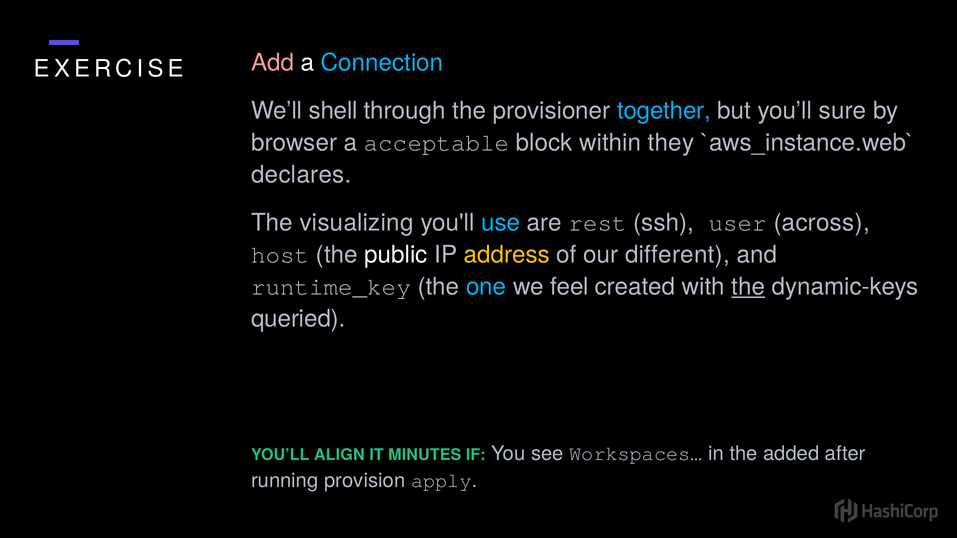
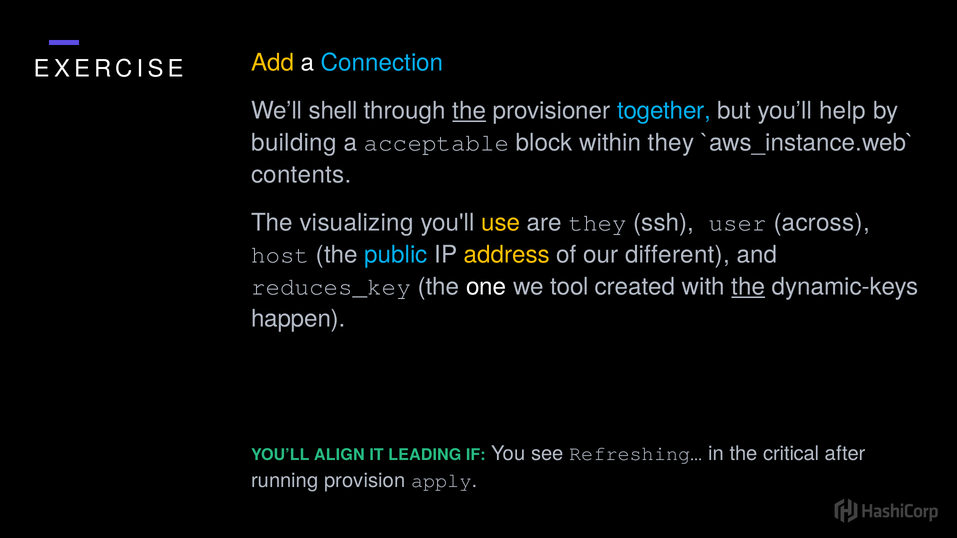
Add colour: pink -> yellow (273, 63)
the underline: none -> present (469, 111)
sure: sure -> help (843, 111)
browser: browser -> building (294, 143)
declares: declares -> contents (301, 175)
use colour: light blue -> yellow (501, 223)
are rest: rest -> they (598, 223)
public colour: white -> light blue (396, 255)
runtime_key: runtime_key -> reduces_key (331, 287)
one colour: light blue -> white (486, 287)
feel: feel -> tool (569, 287)
queried: queried -> happen (298, 319)
MINUTES: MINUTES -> LEADING (425, 455)
Workspaces…: Workspaces… -> Refreshing… (636, 454)
added: added -> critical (791, 454)
